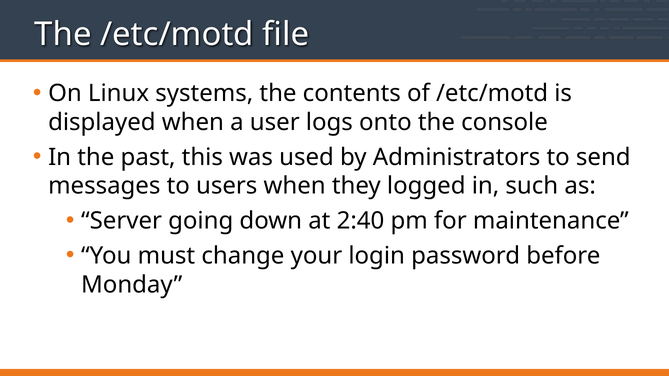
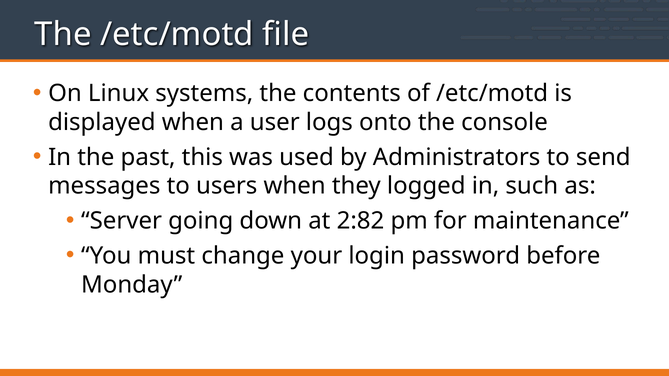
2:40: 2:40 -> 2:82 (360, 221)
